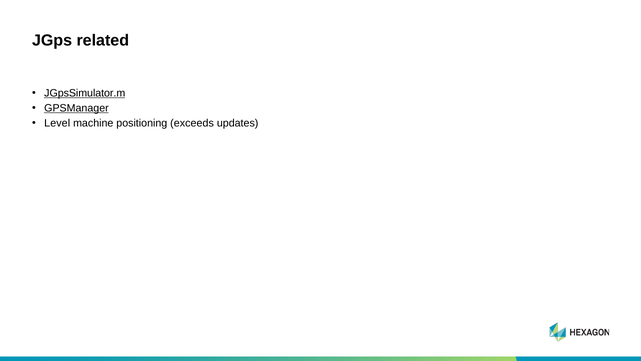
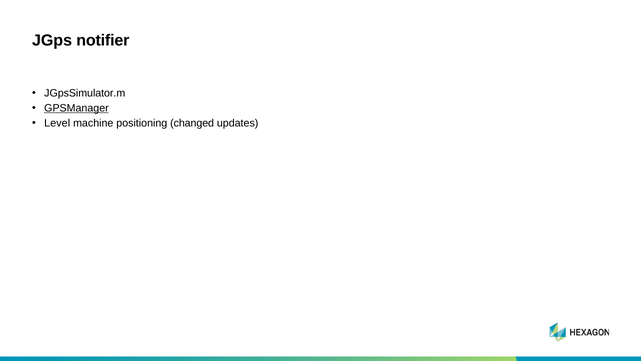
related: related -> notifier (103, 41)
JGpsSimulator.m underline: present -> none (85, 93)
exceeds: exceeds -> changed (192, 123)
